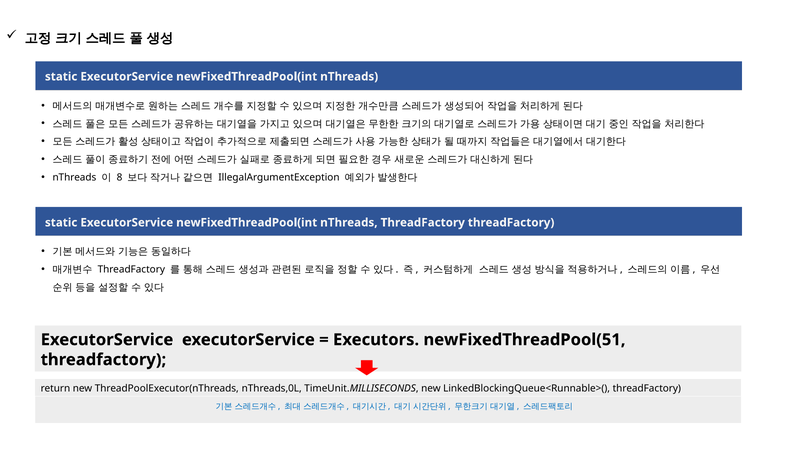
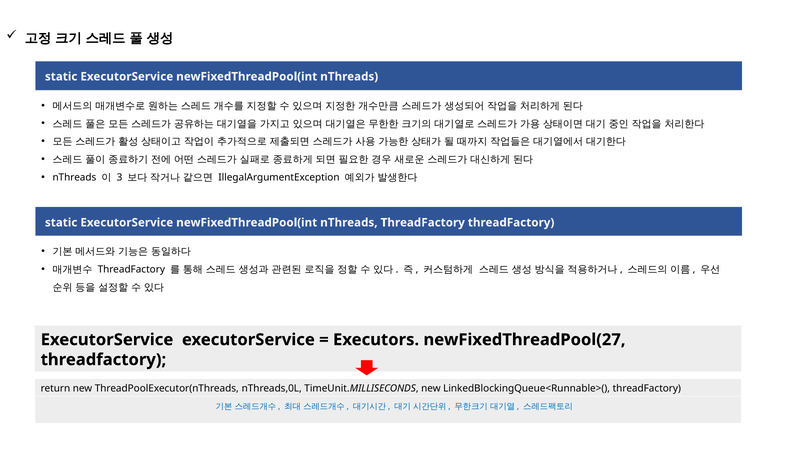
8: 8 -> 3 (120, 178)
newFixedThreadPool(51: newFixedThreadPool(51 -> newFixedThreadPool(27 (524, 340)
